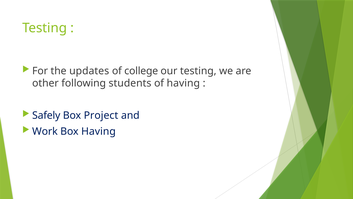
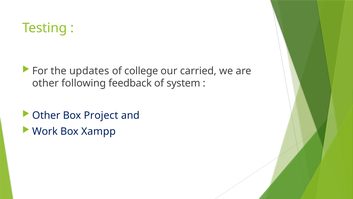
our testing: testing -> carried (198, 71)
students: students -> feedback (130, 83)
of having: having -> system (183, 83)
Safely: Safely -> Other (46, 115)
Box Having: Having -> Xampp (98, 131)
